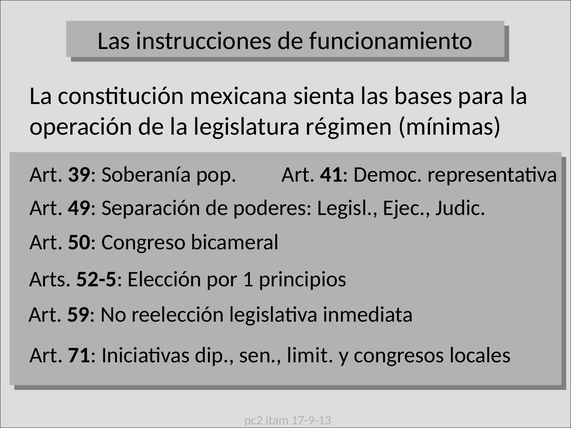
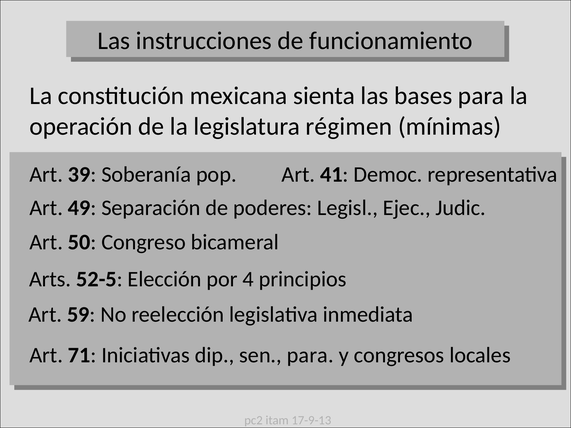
1: 1 -> 4 (248, 279)
sen limit: limit -> para (310, 356)
